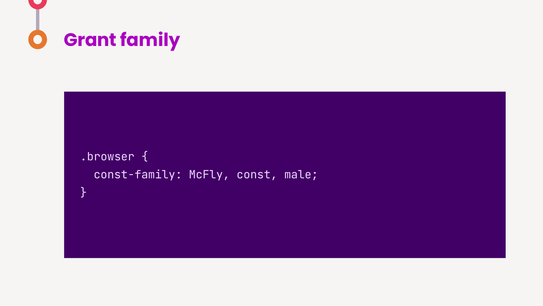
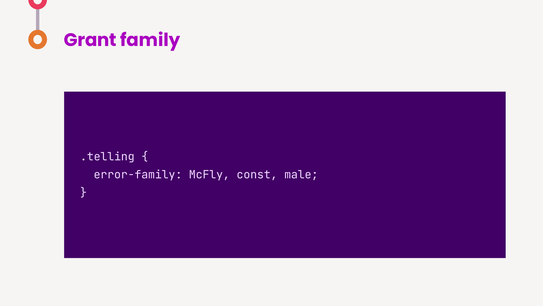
.browser: .browser -> .telling (107, 157)
const-family: const-family -> error-family (138, 174)
